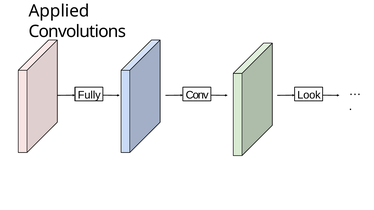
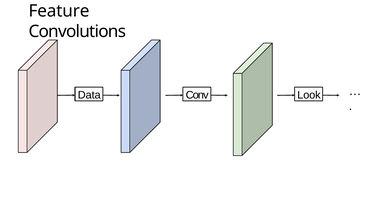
Applied: Applied -> Feature (59, 11)
Fully: Fully -> Data (89, 95)
